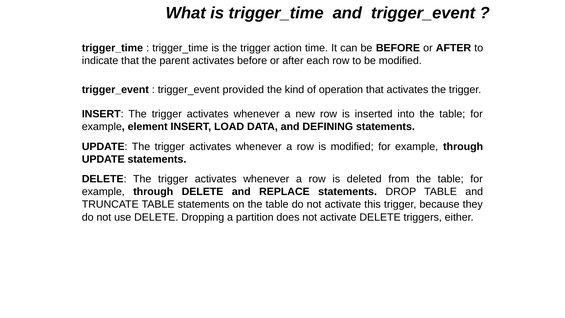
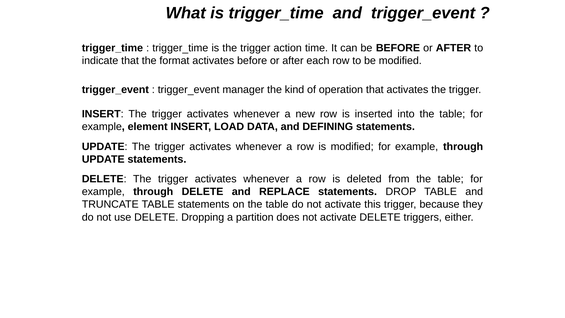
parent: parent -> format (174, 61)
provided: provided -> manager (243, 90)
